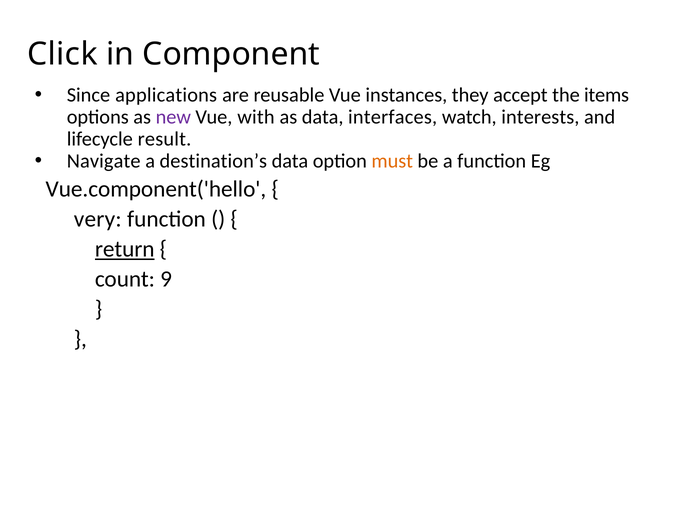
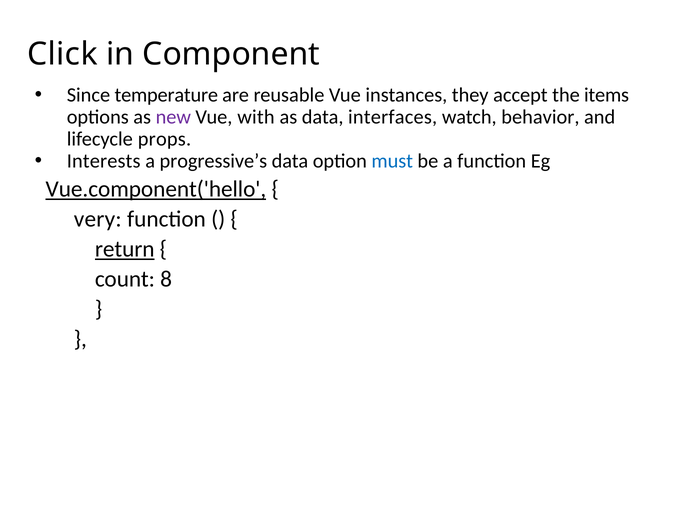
applications: applications -> temperature (166, 95)
interests: interests -> behavior (540, 117)
result: result -> props (165, 139)
Navigate: Navigate -> Interests (104, 161)
destination’s: destination’s -> progressive’s (213, 161)
must colour: orange -> blue (392, 161)
Vue.component('hello underline: none -> present (156, 189)
9: 9 -> 8 (166, 279)
